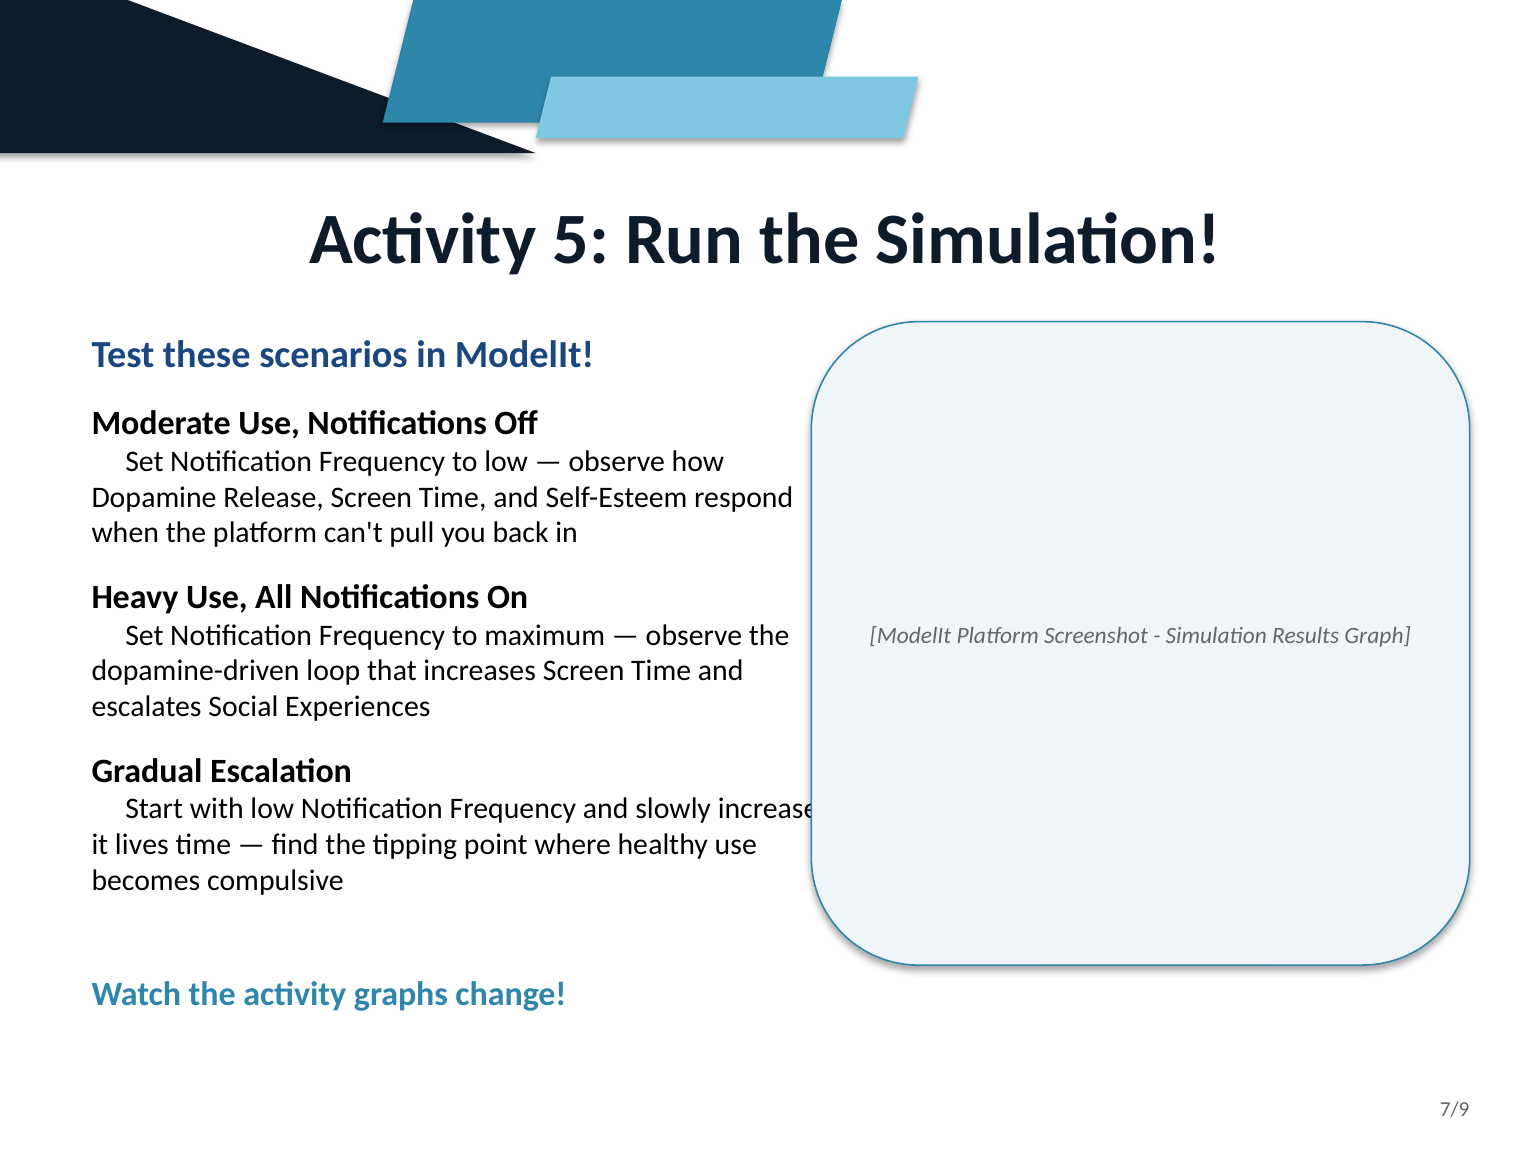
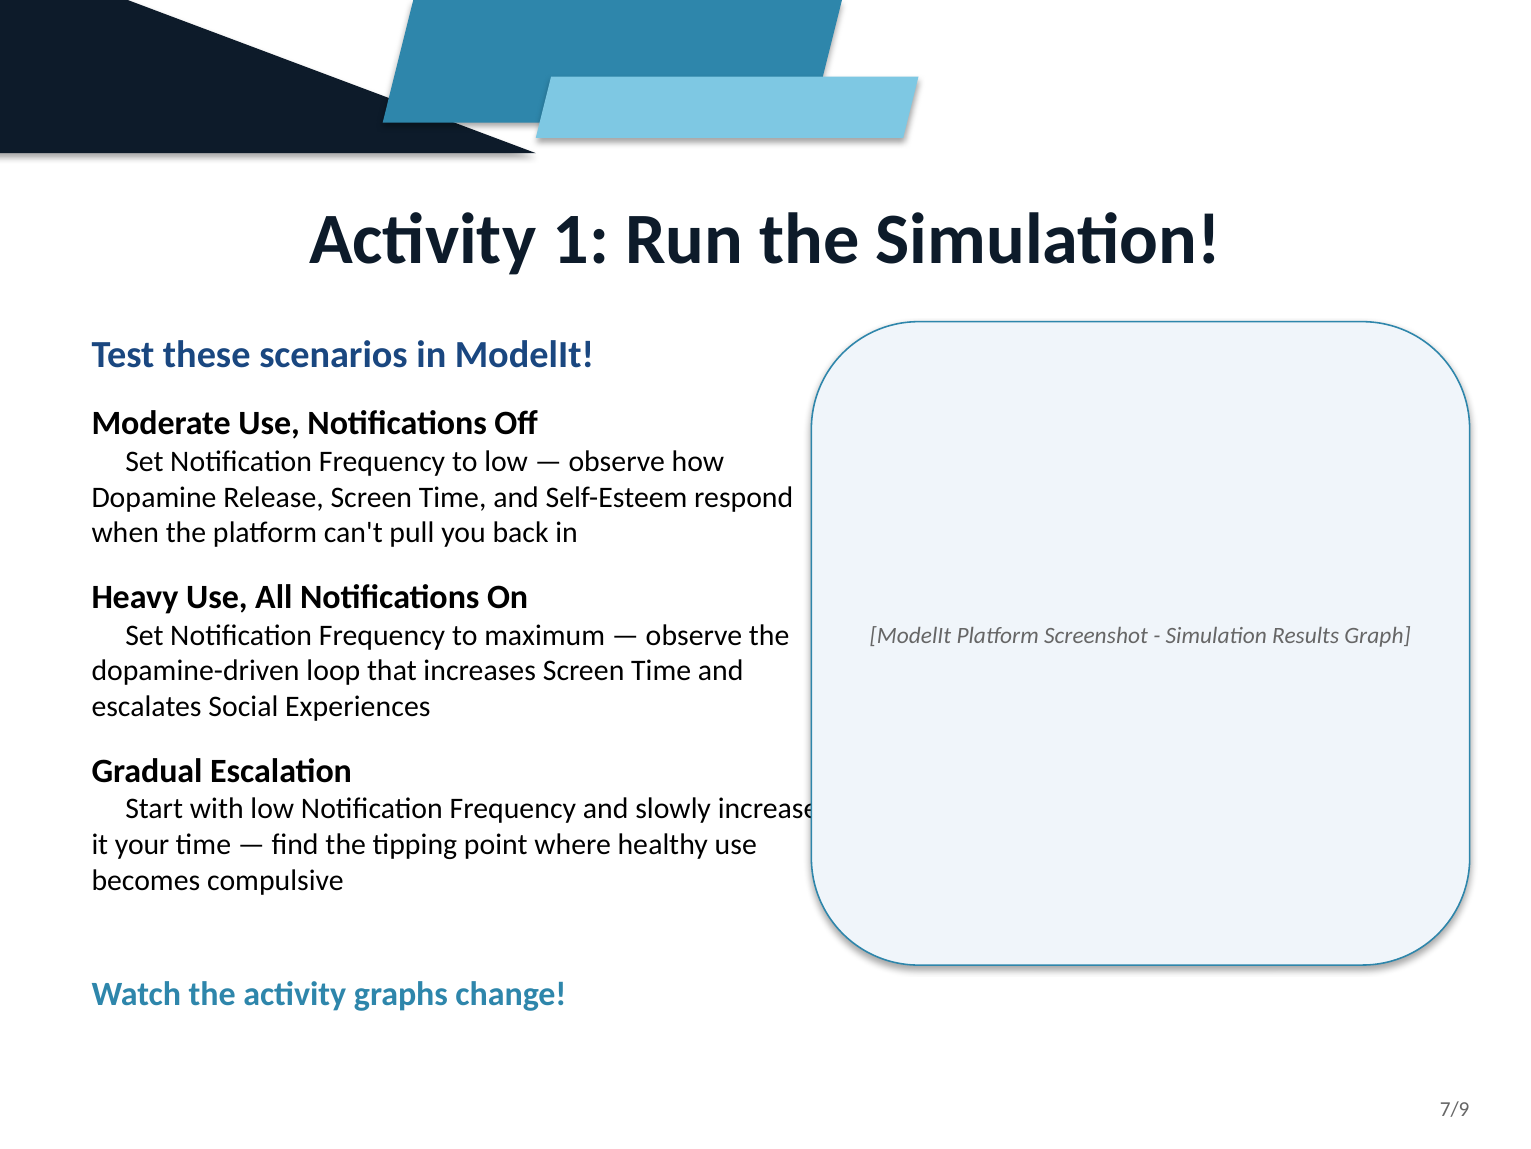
5: 5 -> 1 (581, 240)
lives: lives -> your (142, 844)
